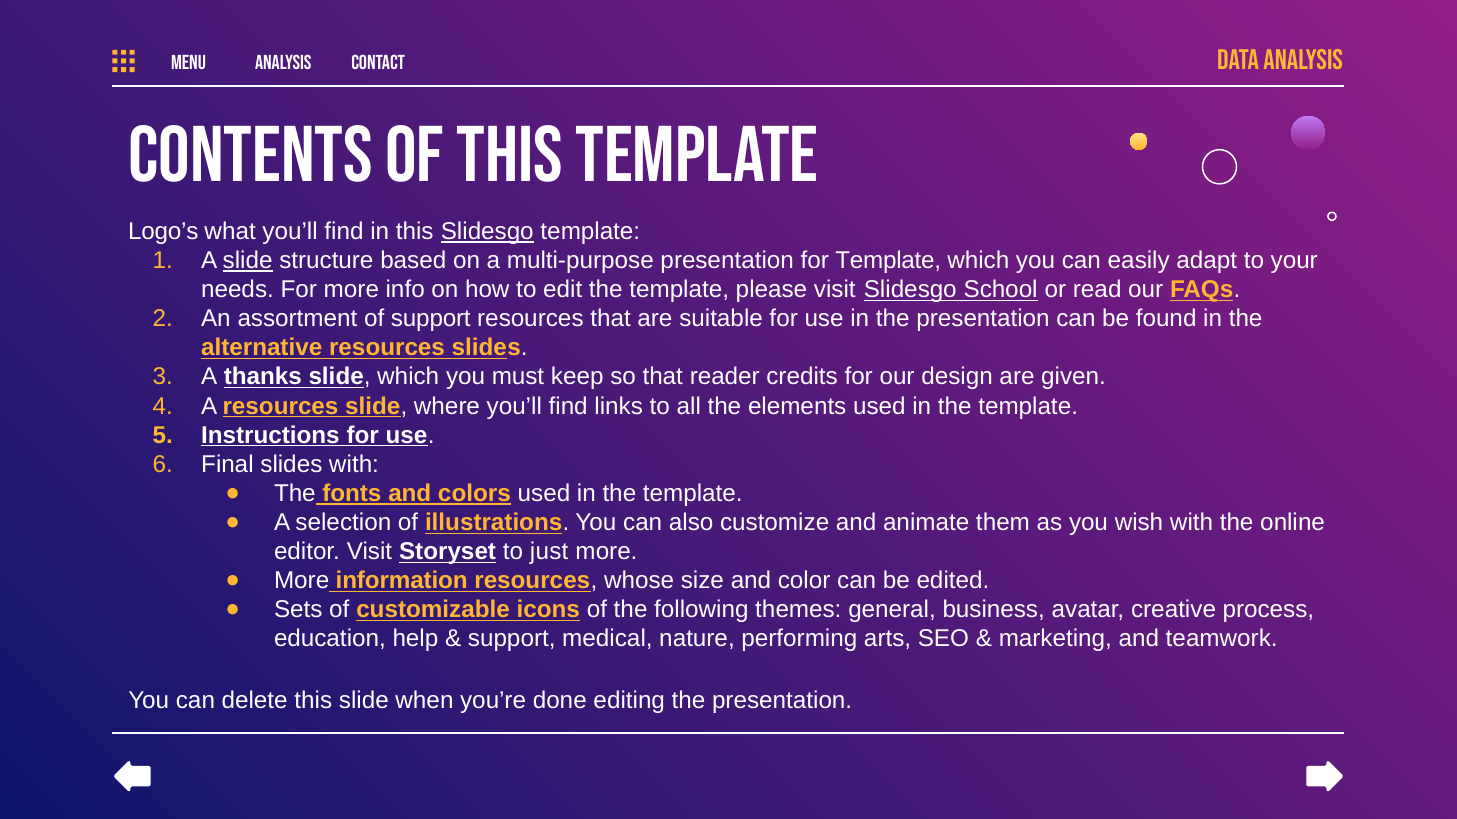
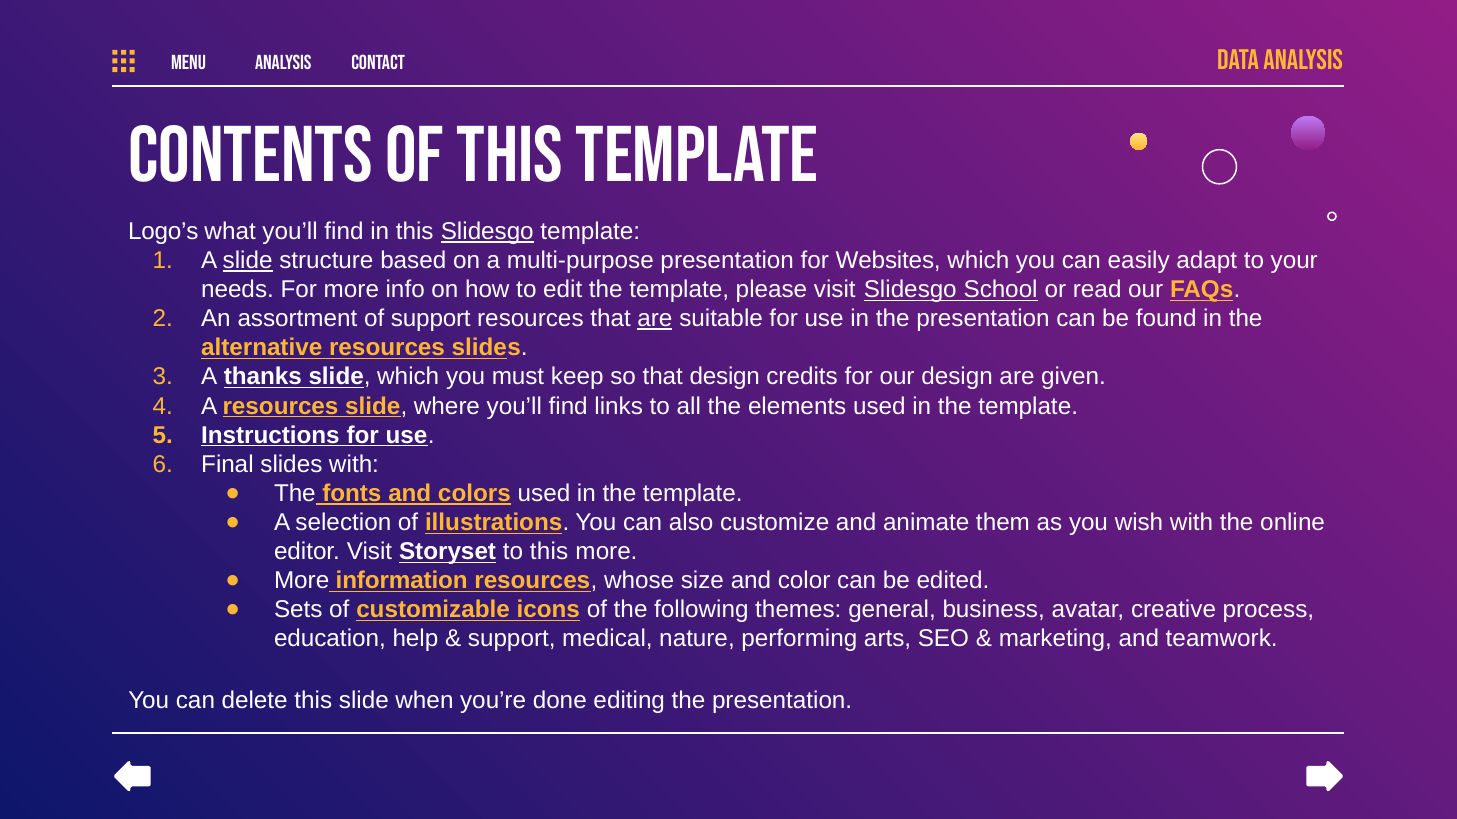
for Template: Template -> Websites (888, 261)
are underline: none -> present (655, 319)
that reader: reader -> design (725, 377)
to just: just -> this (549, 552)
